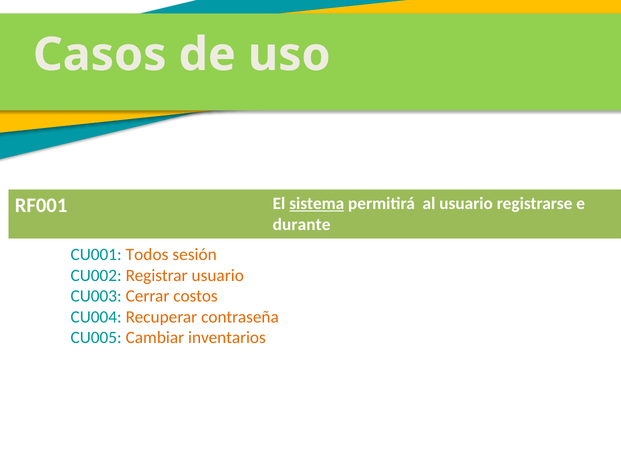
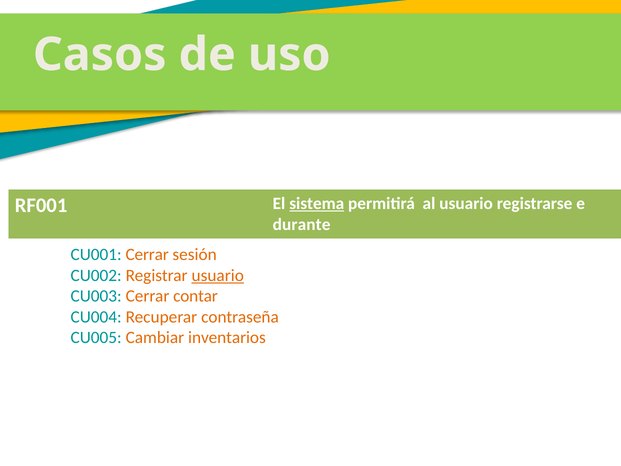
CU001 Todos: Todos -> Cerrar (147, 255)
usuario underline: none -> present (218, 275)
costos: costos -> contar (196, 296)
